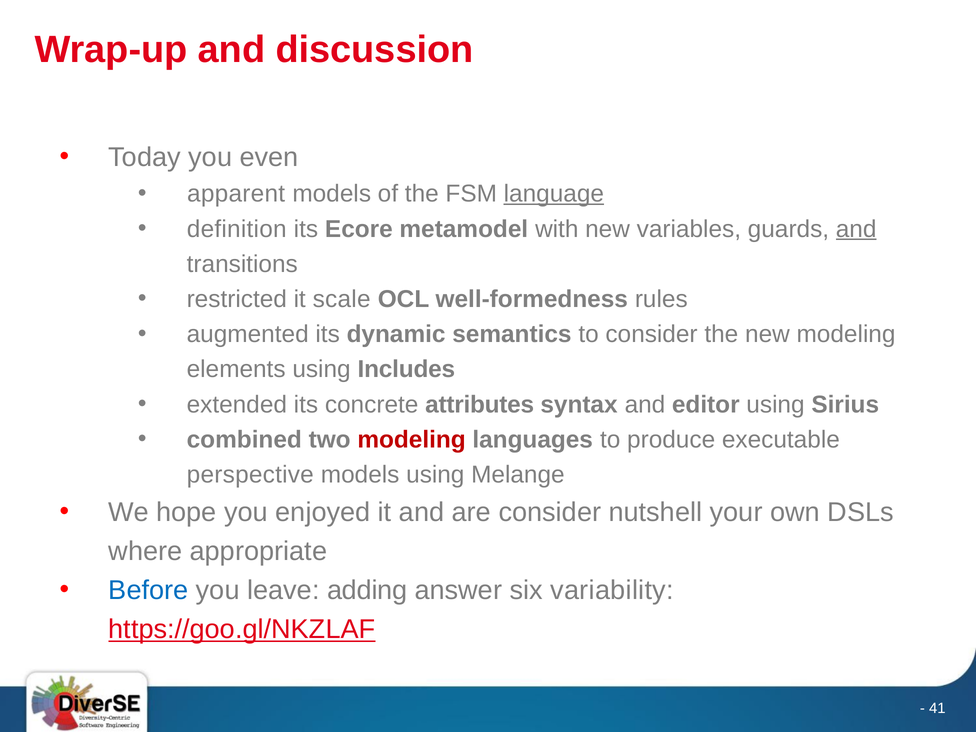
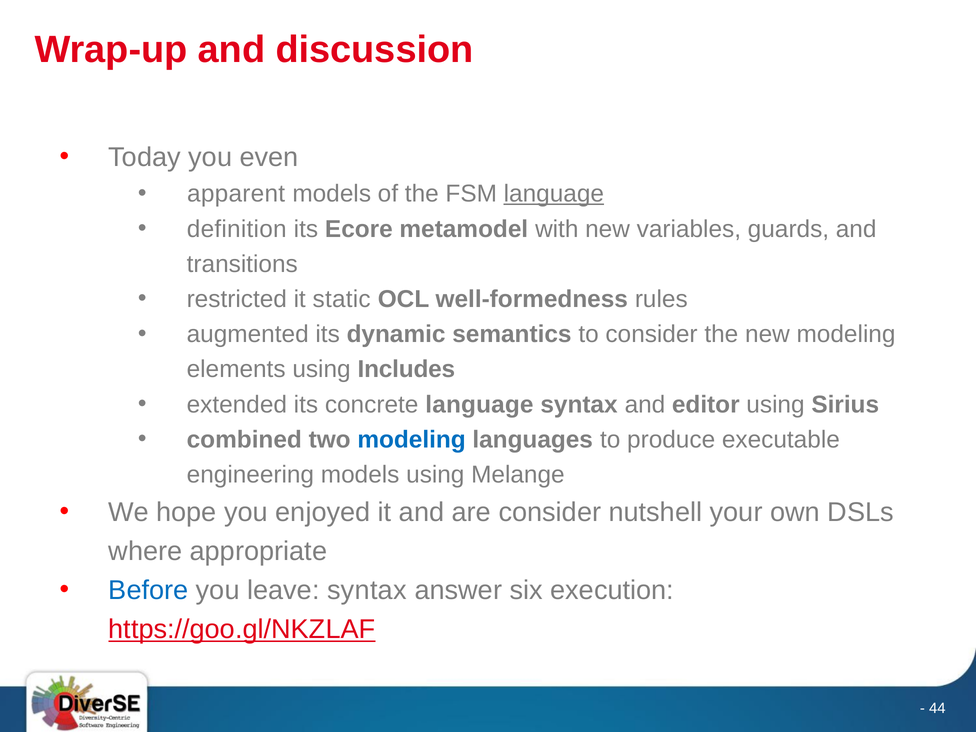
and underline: present -> none (856, 229)
scale: scale -> static (342, 299)
concrete attributes: attributes -> language (479, 405)
modeling colour: red -> blue (412, 440)
perspective: perspective -> engineering (250, 475)
leave adding: adding -> syntax (367, 590)
variability: variability -> execution (612, 590)
41: 41 -> 44 (937, 708)
